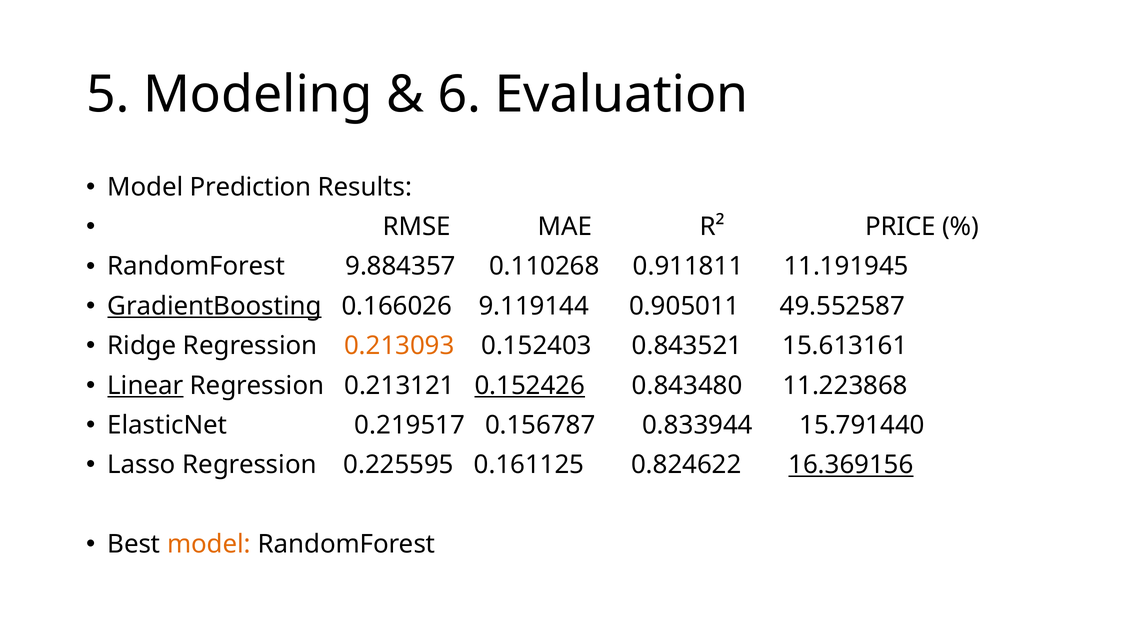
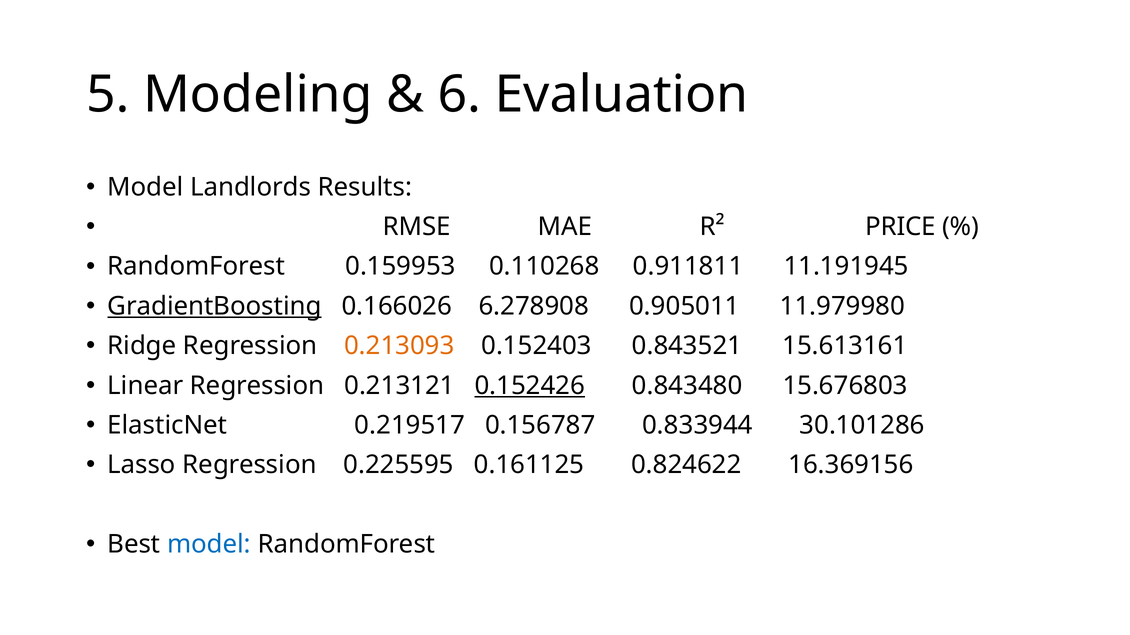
Prediction: Prediction -> Landlords (251, 187)
9.884357: 9.884357 -> 0.159953 (400, 267)
9.119144: 9.119144 -> 6.278908 (534, 306)
49.552587: 49.552587 -> 11.979980 (842, 306)
Linear underline: present -> none (145, 386)
11.223868: 11.223868 -> 15.676803 (845, 386)
15.791440: 15.791440 -> 30.101286 (862, 426)
16.369156 underline: present -> none (851, 465)
model colour: orange -> blue (209, 545)
